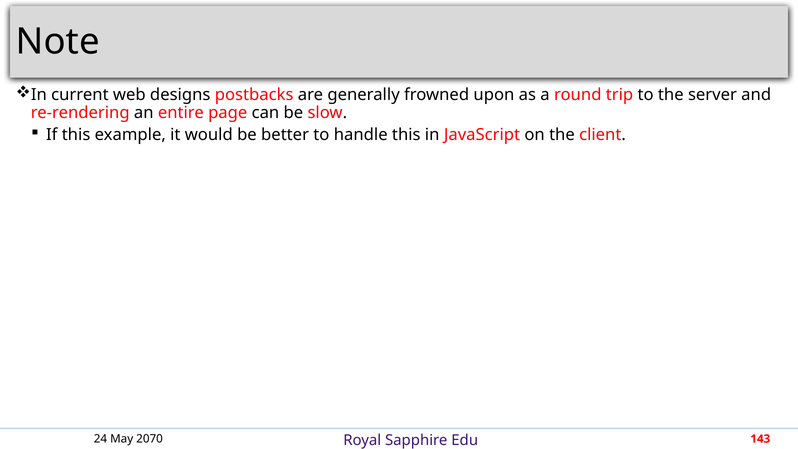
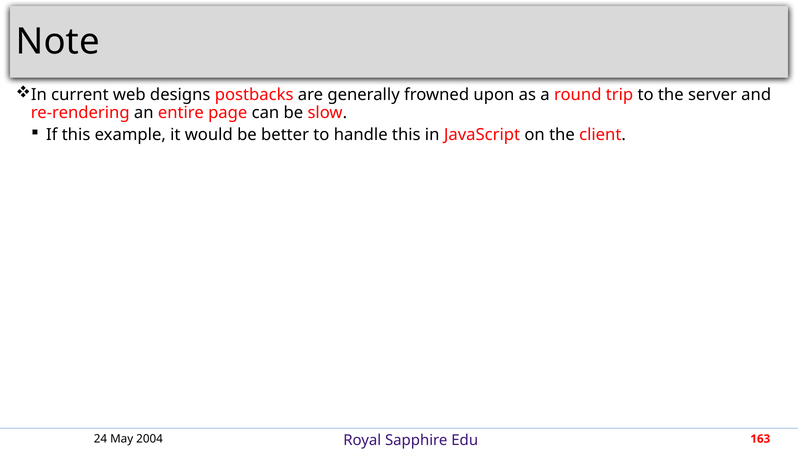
2070: 2070 -> 2004 (150, 439)
143: 143 -> 163 (760, 439)
